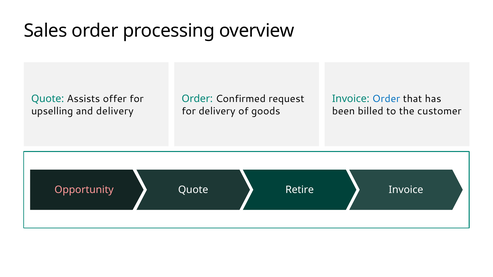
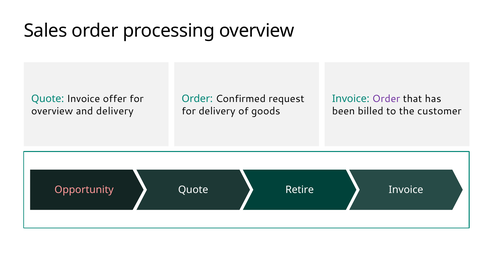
Quote Assists: Assists -> Invoice (83, 99)
Order colour: blue -> purple (386, 99)
upselling: upselling -> overview (52, 111)
